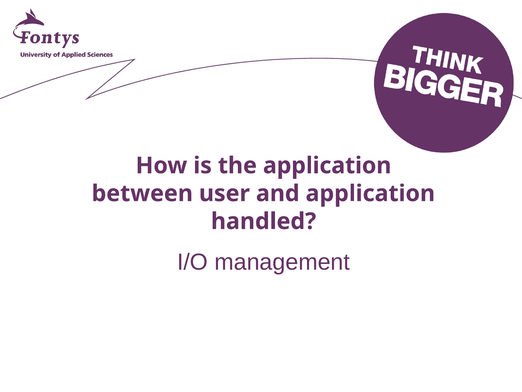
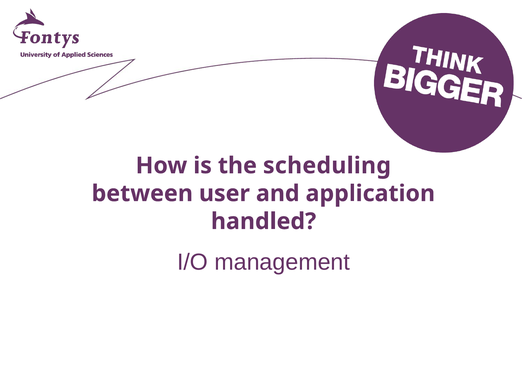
the application: application -> scheduling (327, 165)
